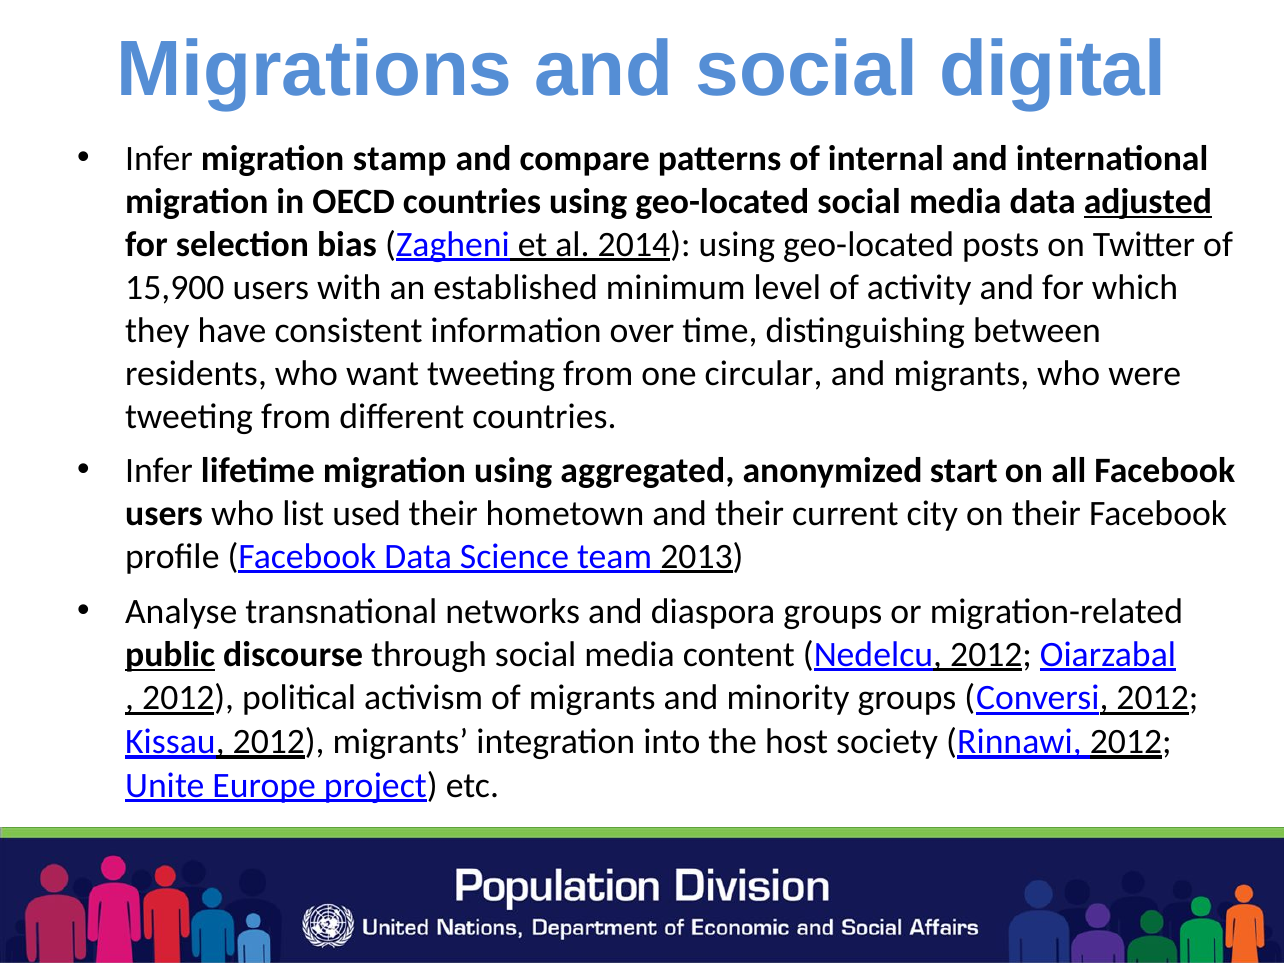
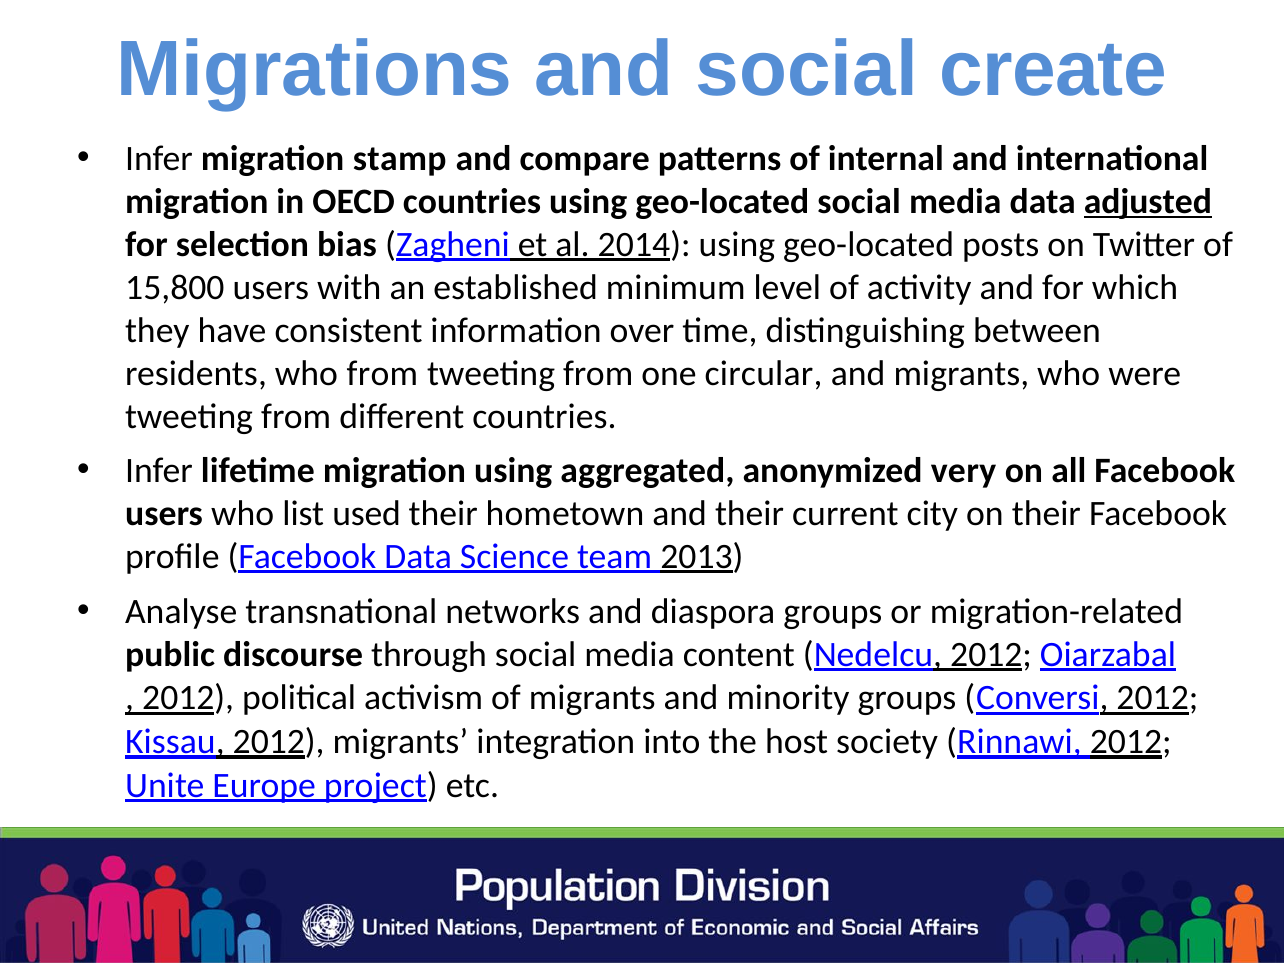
digital: digital -> create (1053, 70)
15,900: 15,900 -> 15,800 (175, 288)
who want: want -> from (382, 374)
start: start -> very (963, 471)
public underline: present -> none (170, 654)
